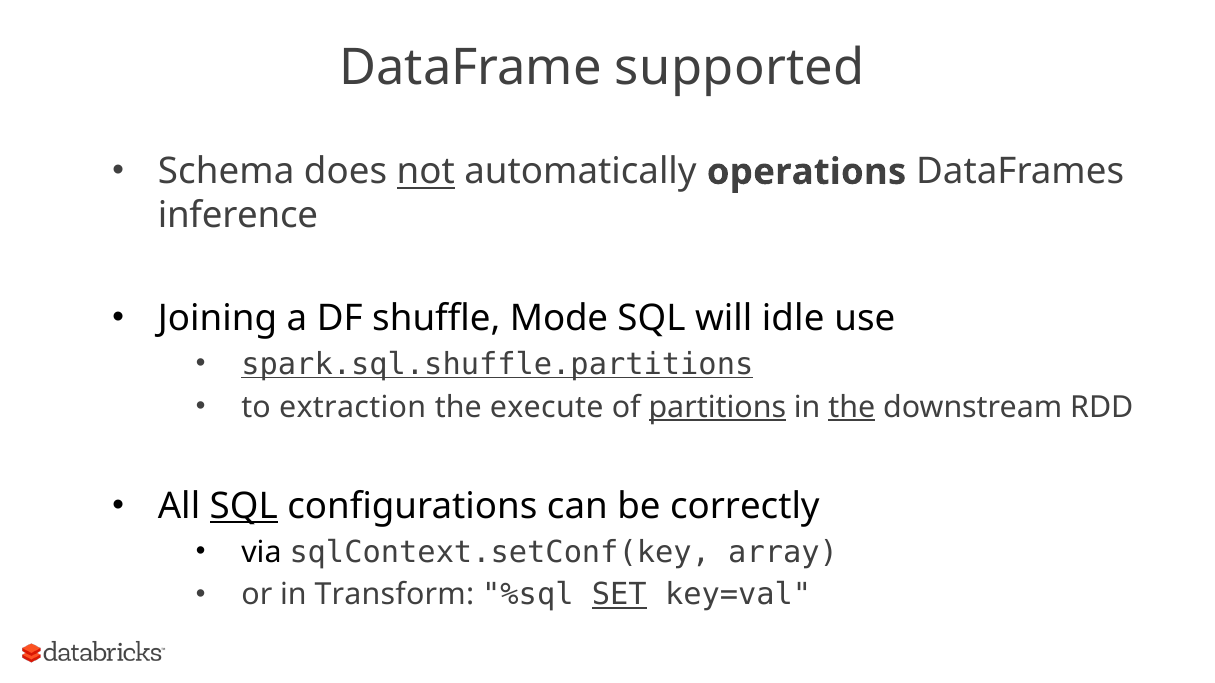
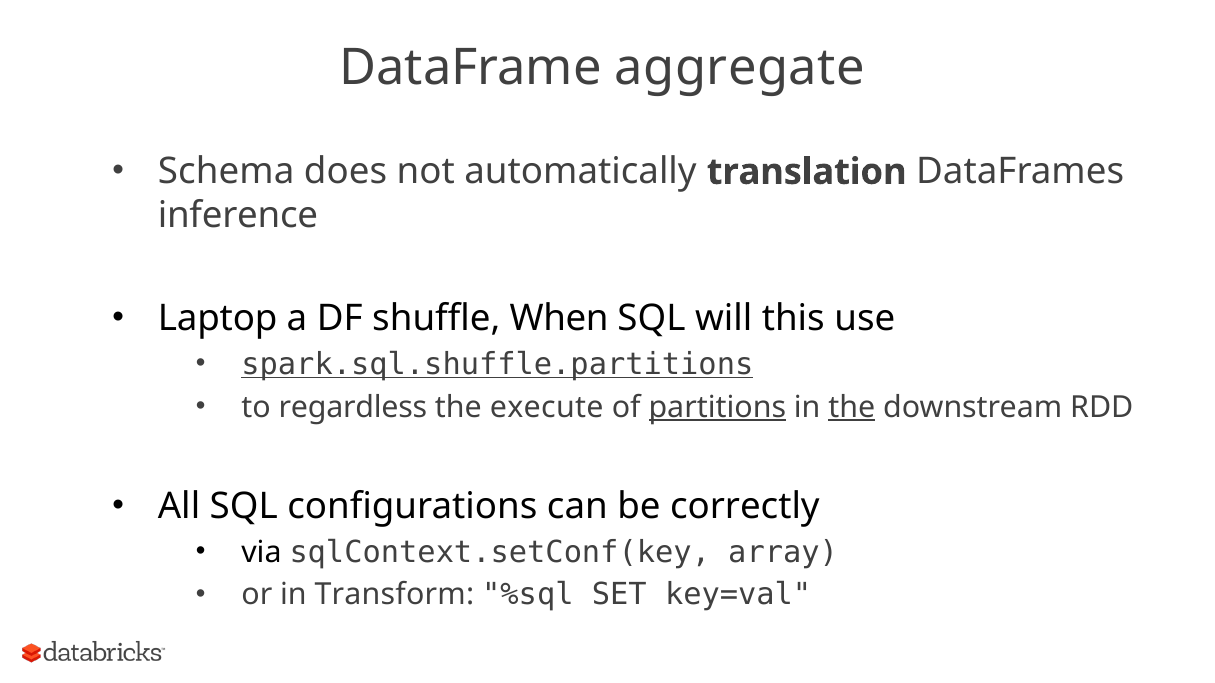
supported: supported -> aggregate (740, 67)
not underline: present -> none (426, 172)
operations: operations -> translation (807, 172)
Joining: Joining -> Laptop (218, 319)
Mode: Mode -> When (559, 319)
idle: idle -> this (793, 319)
extraction: extraction -> regardless (353, 407)
SQL underline: present -> none (244, 507)
SET underline: present -> none (619, 595)
